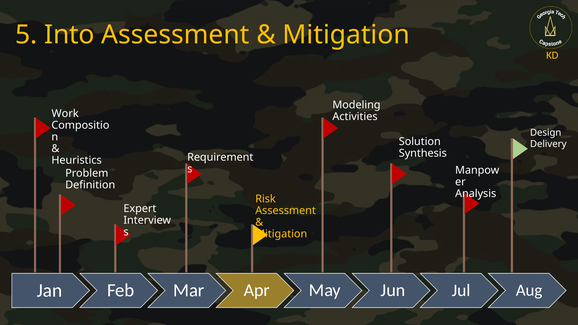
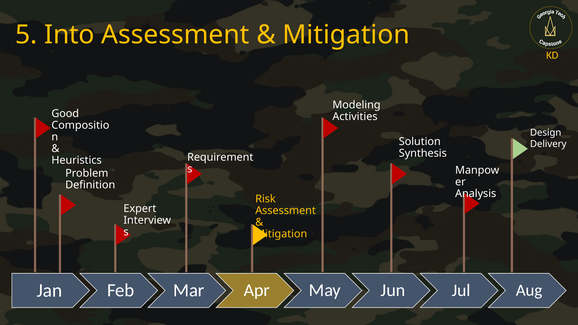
Work: Work -> Good (65, 113)
